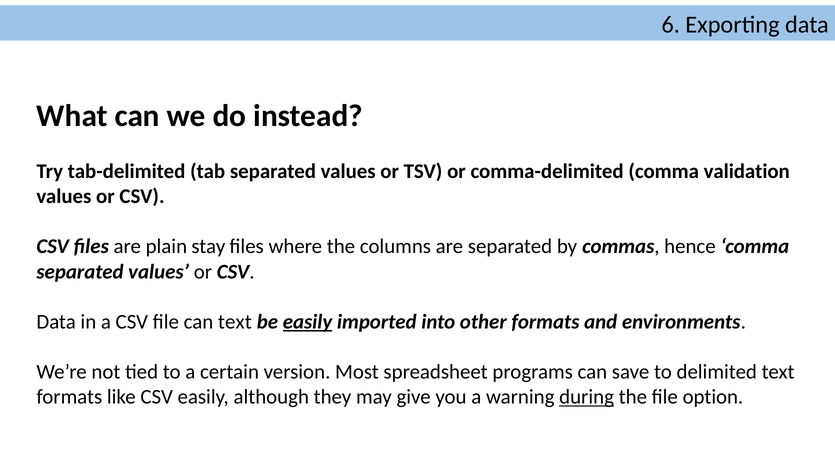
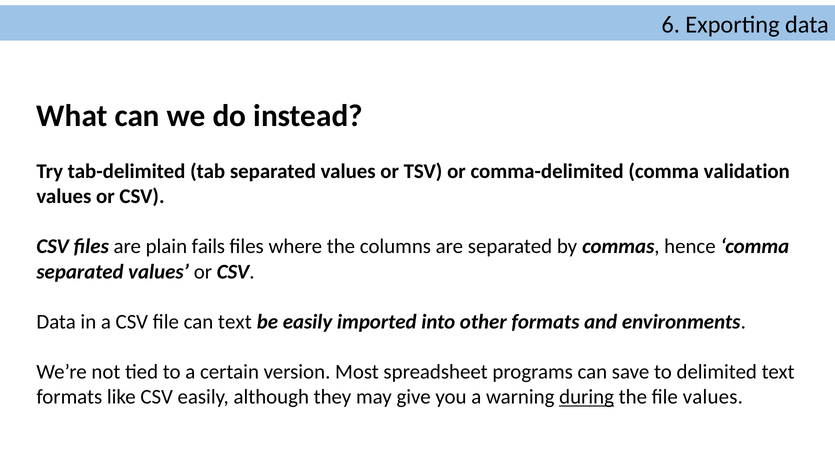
stay: stay -> fails (208, 246)
easily underline: present -> none (308, 322)
file option: option -> values (713, 397)
